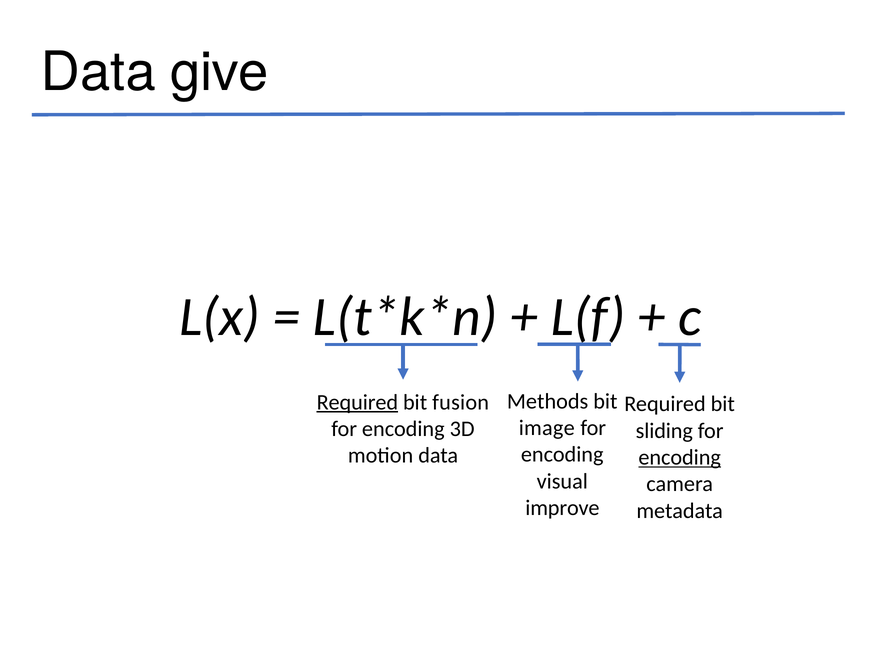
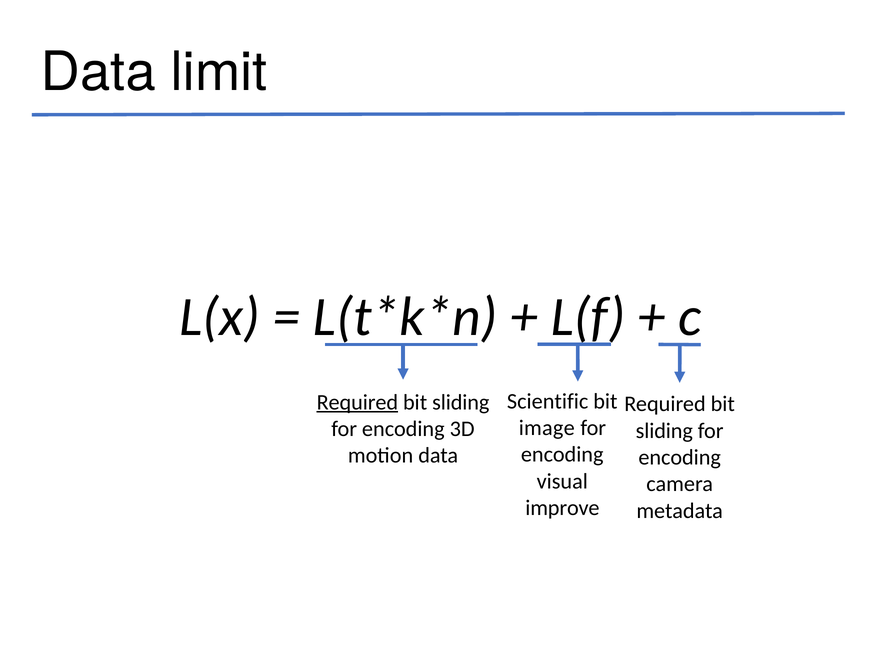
give: give -> limit (219, 72)
Methods: Methods -> Scientific (548, 402)
fusion: fusion -> sliding (461, 402)
encoding underline: present -> none (680, 458)
